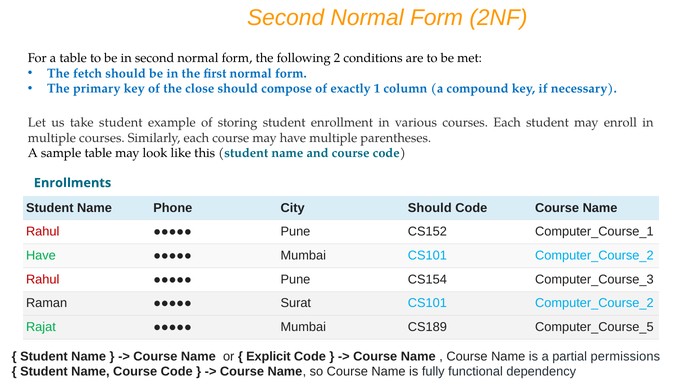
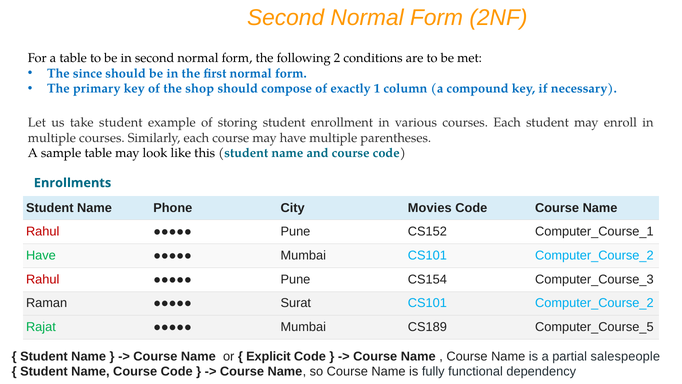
fetch: fetch -> since (88, 73)
close: close -> shop (200, 89)
City Should: Should -> Movies (430, 208)
permissions: permissions -> salespeople (625, 356)
